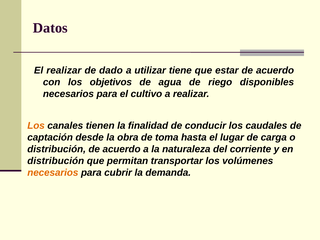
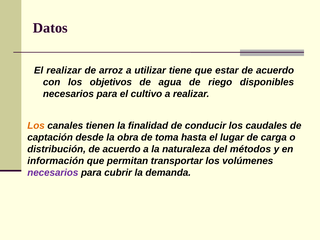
dado: dado -> arroz (111, 70)
corriente: corriente -> métodos (250, 149)
distribución: distribución -> información (56, 161)
necesarios colour: orange -> purple (53, 173)
